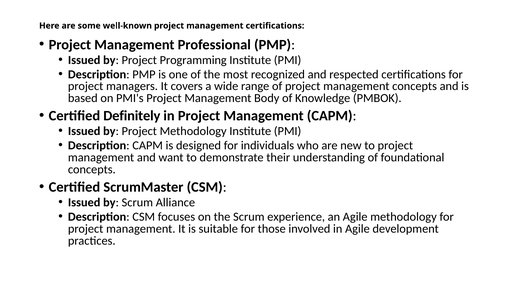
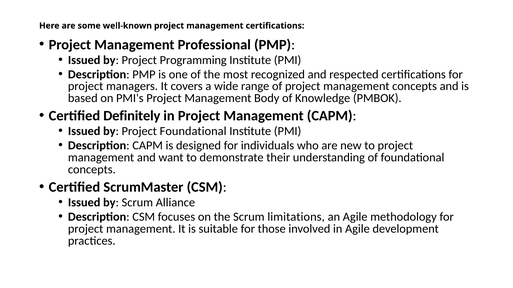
Project Methodology: Methodology -> Foundational (193, 132)
experience: experience -> limitations (296, 217)
